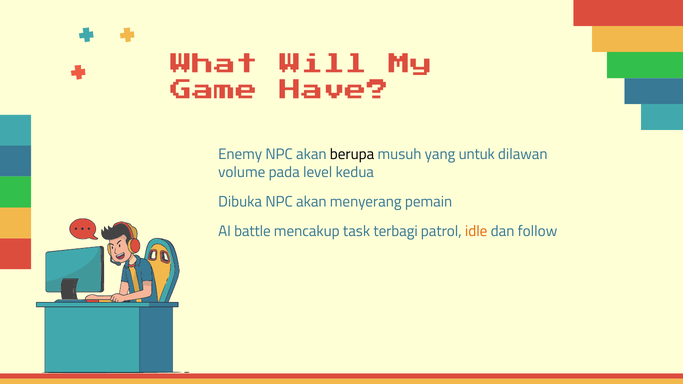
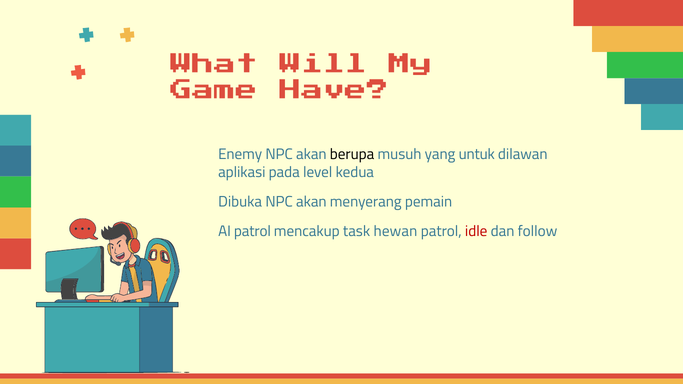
volume: volume -> aplikasi (242, 172)
AI battle: battle -> patrol (252, 232)
terbagi: terbagi -> hewan (395, 232)
idle colour: orange -> red (476, 232)
